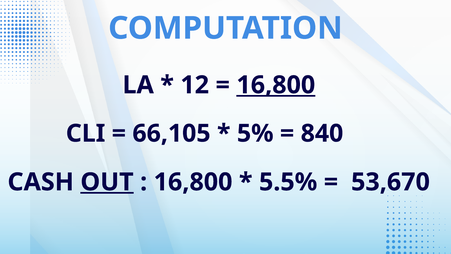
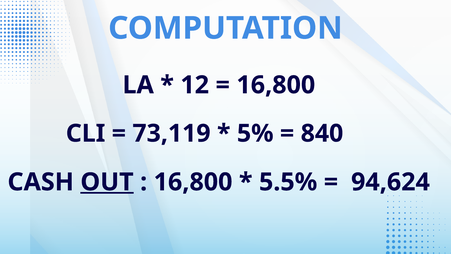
16,800 underline: present -> none (276, 85)
66,105: 66,105 -> 73,119 (171, 133)
53,670: 53,670 -> 94,624 (390, 182)
